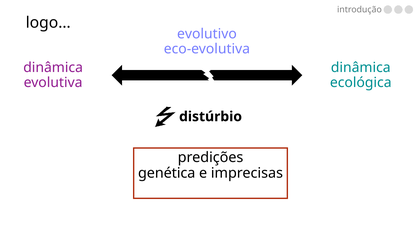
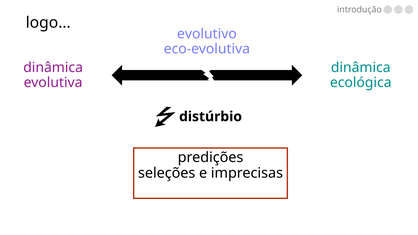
genética: genética -> seleções (167, 173)
